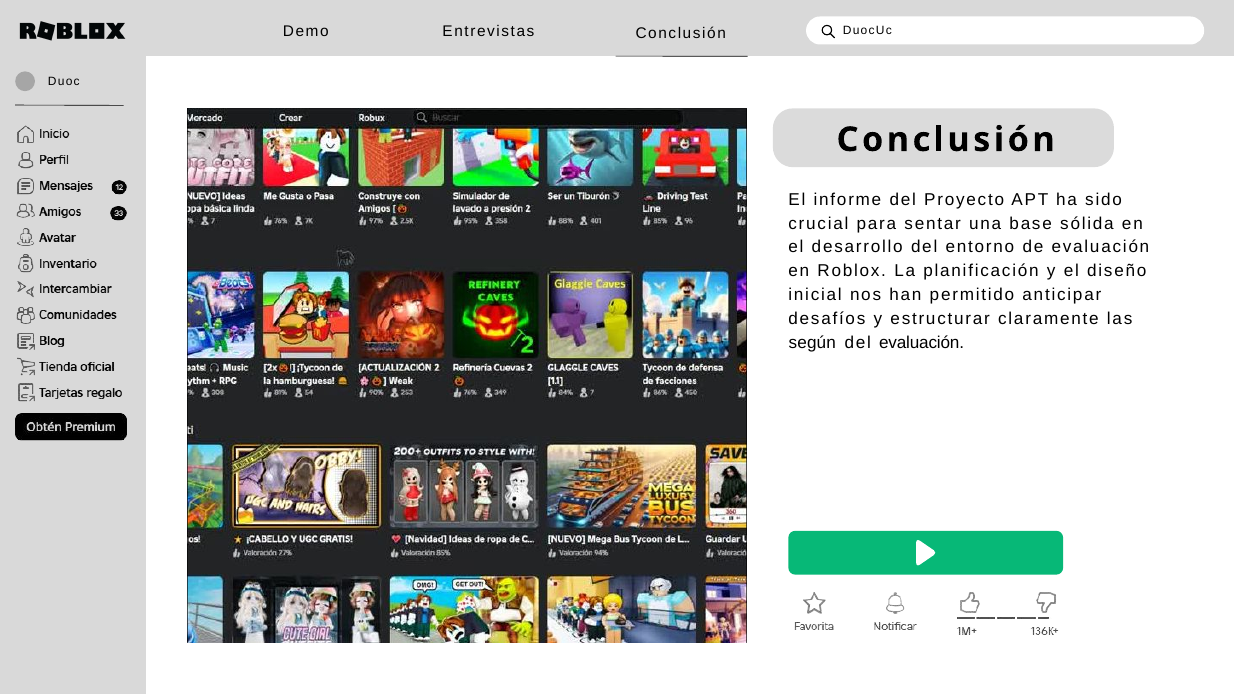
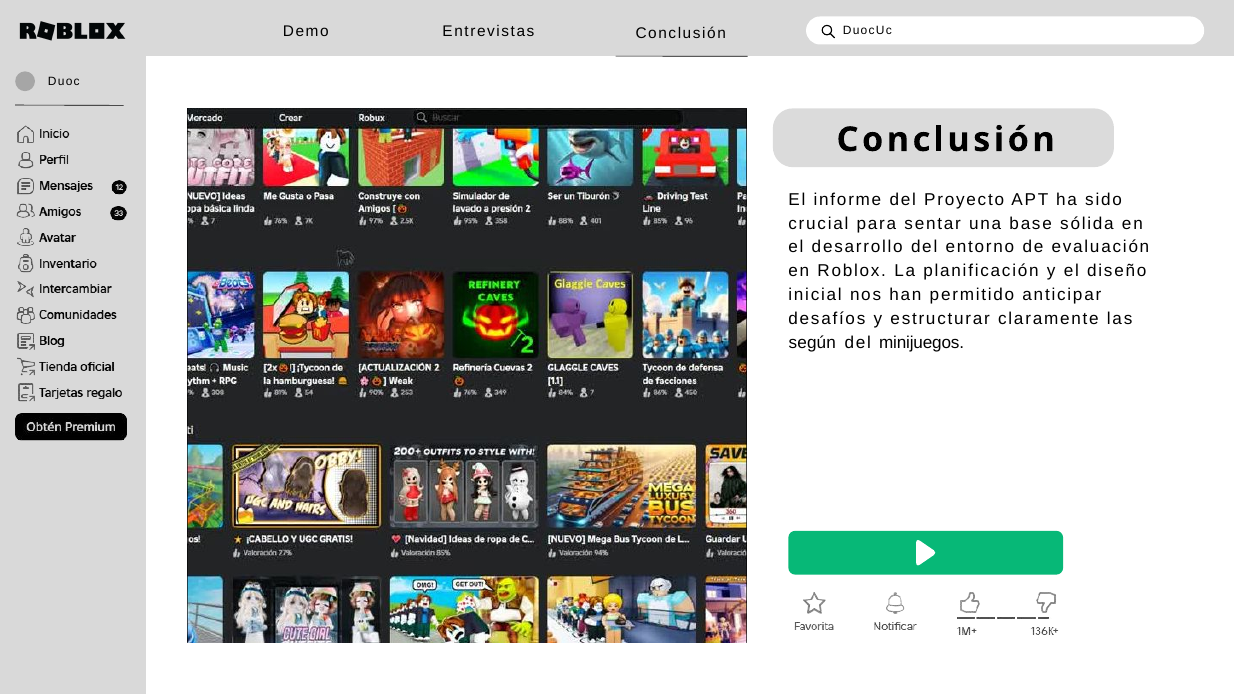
del evaluación: evaluación -> minijuegos (922, 343)
